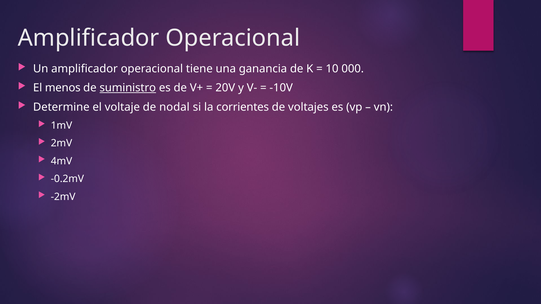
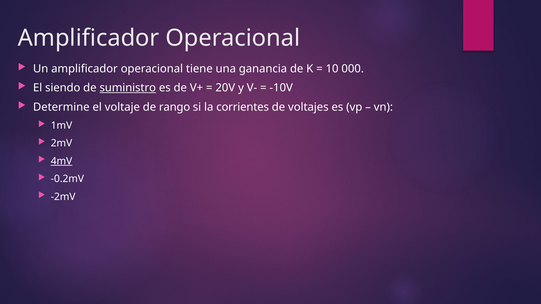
menos: menos -> siendo (63, 88)
nodal: nodal -> rango (175, 107)
4mV underline: none -> present (61, 161)
